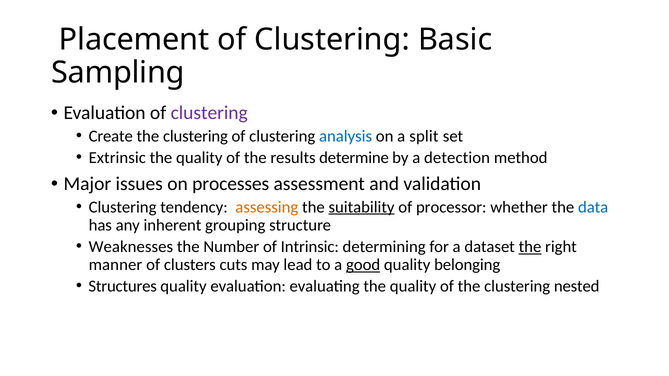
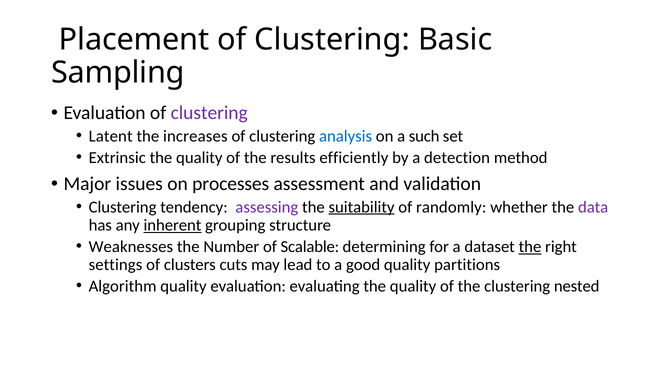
Create: Create -> Latent (111, 136)
clustering: clustering -> increases (195, 136)
split: split -> such (424, 136)
determine: determine -> efficiently (354, 158)
assessing colour: orange -> purple (267, 207)
processor: processor -> randomly (451, 207)
data colour: blue -> purple (593, 207)
inherent underline: none -> present (172, 225)
Intrinsic: Intrinsic -> Scalable (310, 247)
manner: manner -> settings (115, 265)
good underline: present -> none (363, 265)
belonging: belonging -> partitions (467, 265)
Structures: Structures -> Algorithm (123, 286)
